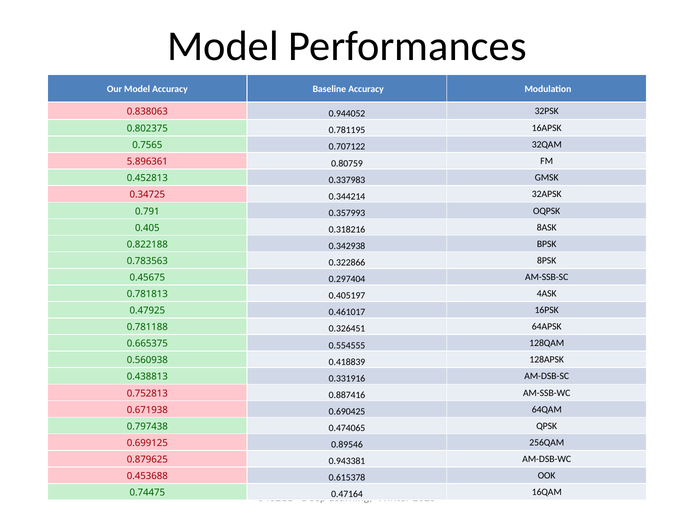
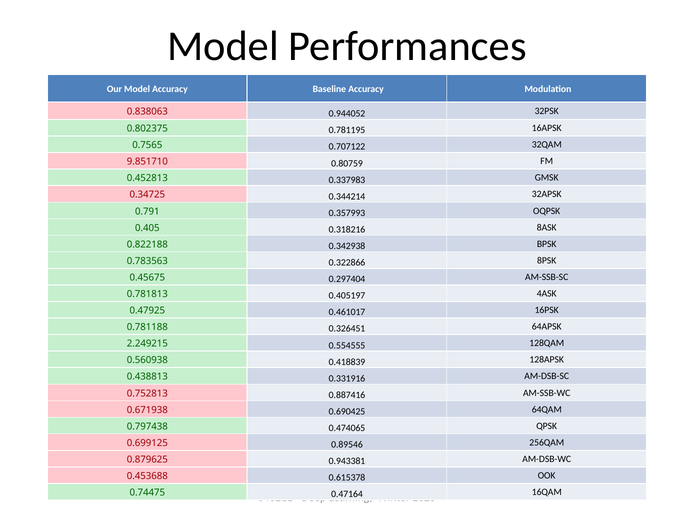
5.896361: 5.896361 -> 9.851710 (147, 162)
0.665375: 0.665375 -> 2.249215 (147, 343)
